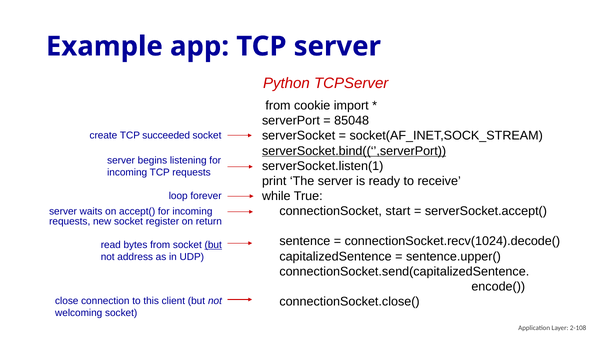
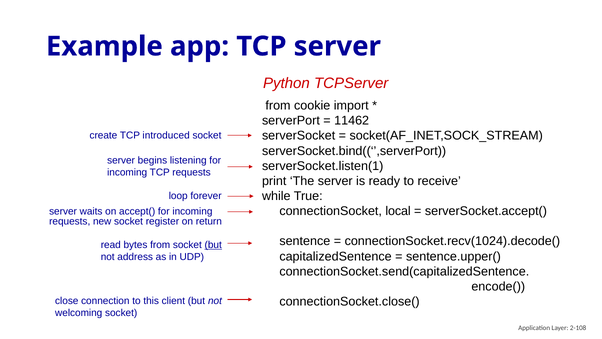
85048: 85048 -> 11462 (352, 121)
succeeded: succeeded -> introduced (166, 135)
serverSocket.bind((‘’,serverPort underline: present -> none (354, 151)
start: start -> local (398, 211)
